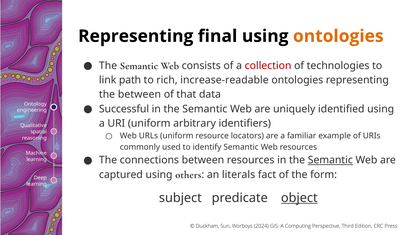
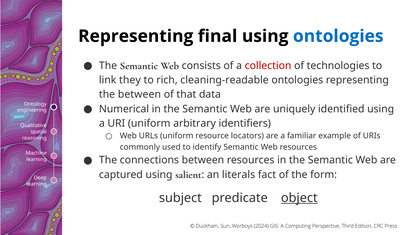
ontologies colour: orange -> blue (338, 36)
path: path -> they (130, 80)
increase-readable: increase-readable -> cleaning-readable (225, 80)
Successful: Successful -> Numerical (124, 109)
Semantic underline: present -> none (330, 160)
others: others -> salient (188, 174)
